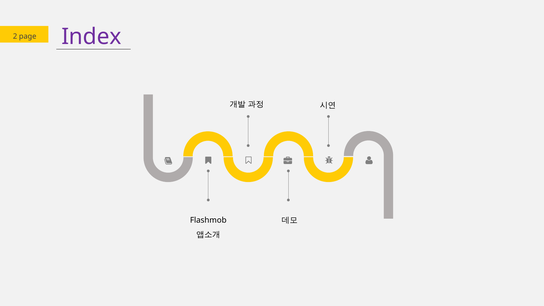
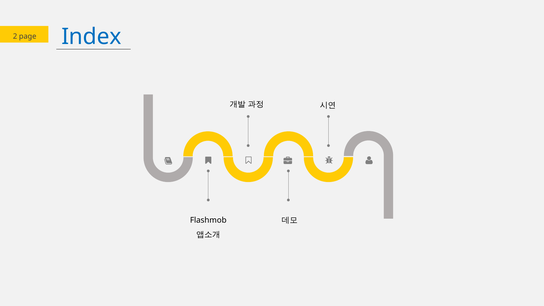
Index colour: purple -> blue (91, 37)
